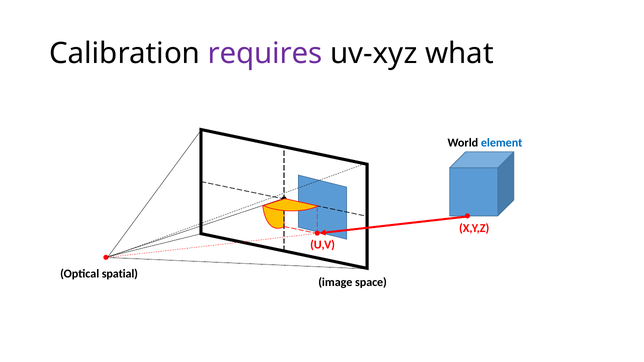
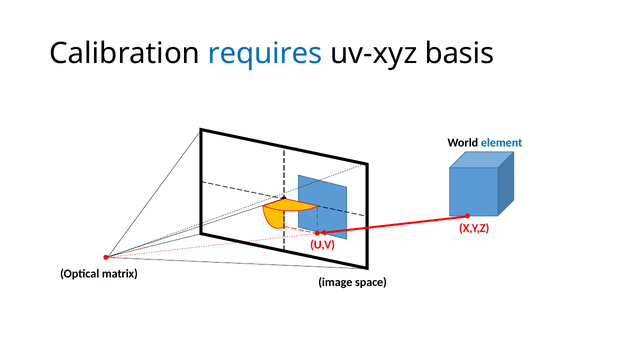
requires colour: purple -> blue (265, 54)
what: what -> basis (459, 54)
spatial: spatial -> matrix (120, 274)
